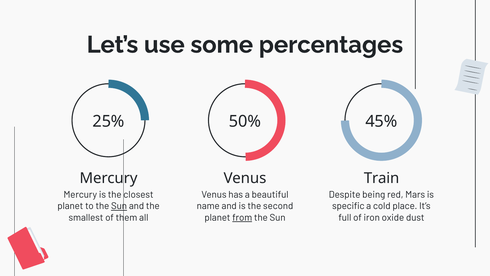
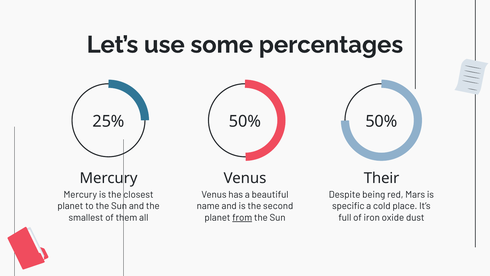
50% 45%: 45% -> 50% (381, 121)
Train: Train -> Their (382, 178)
Sun underline: present -> none (119, 206)
